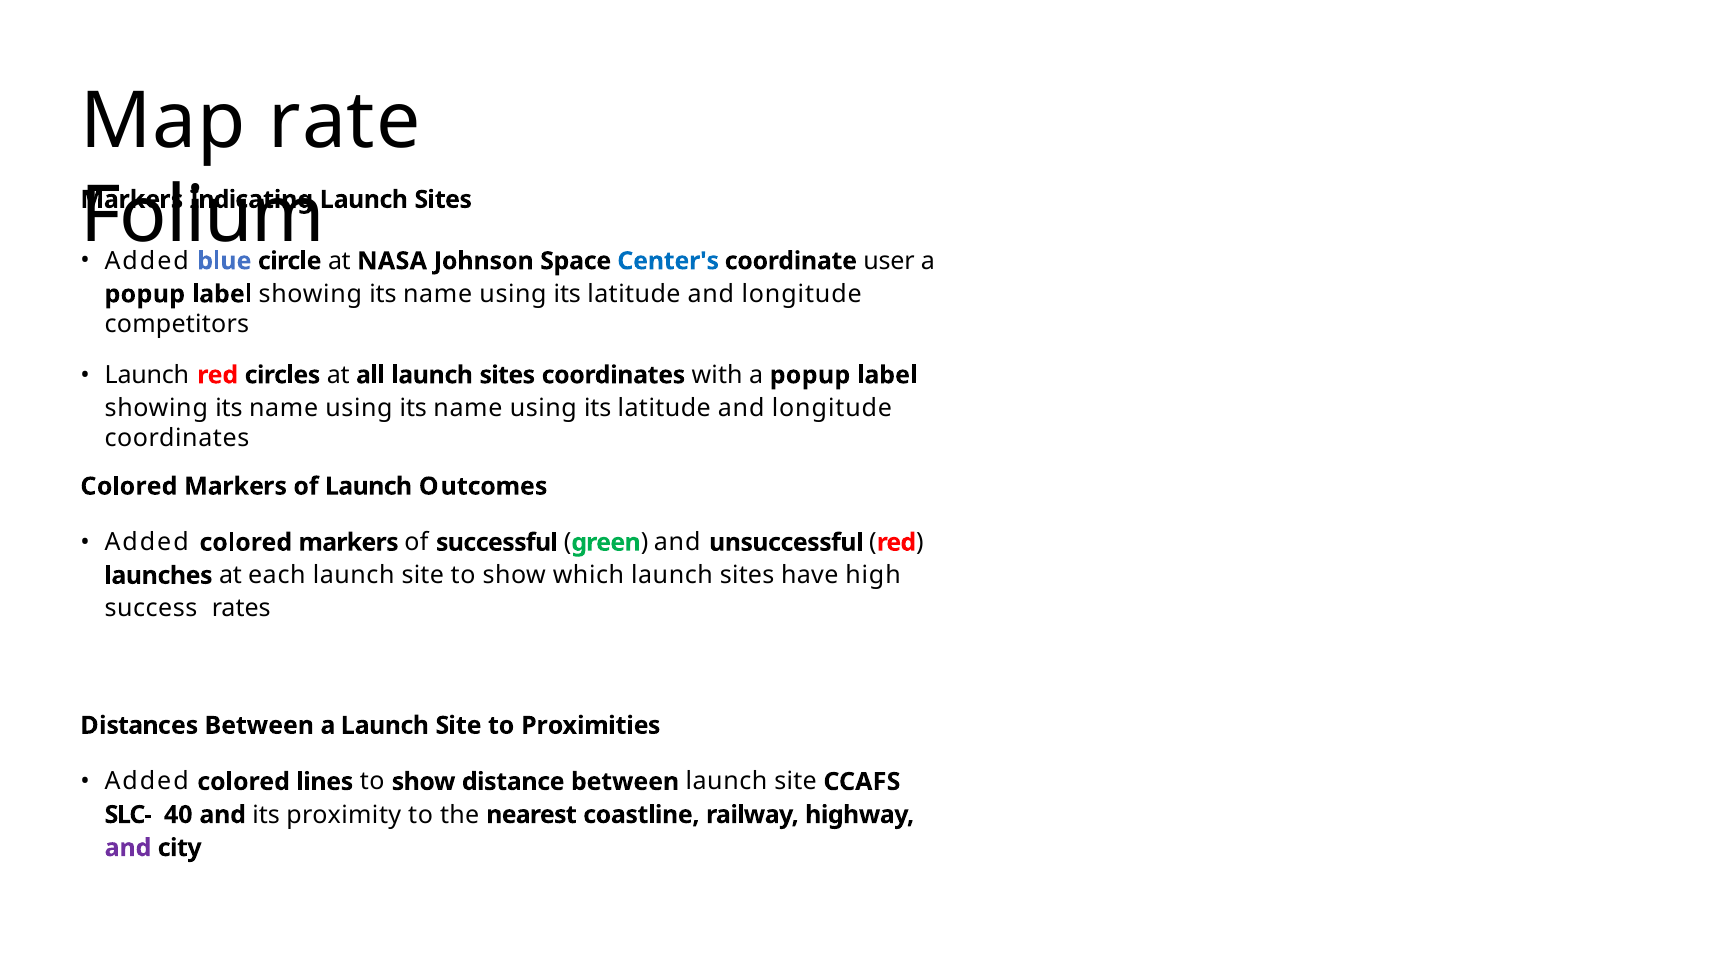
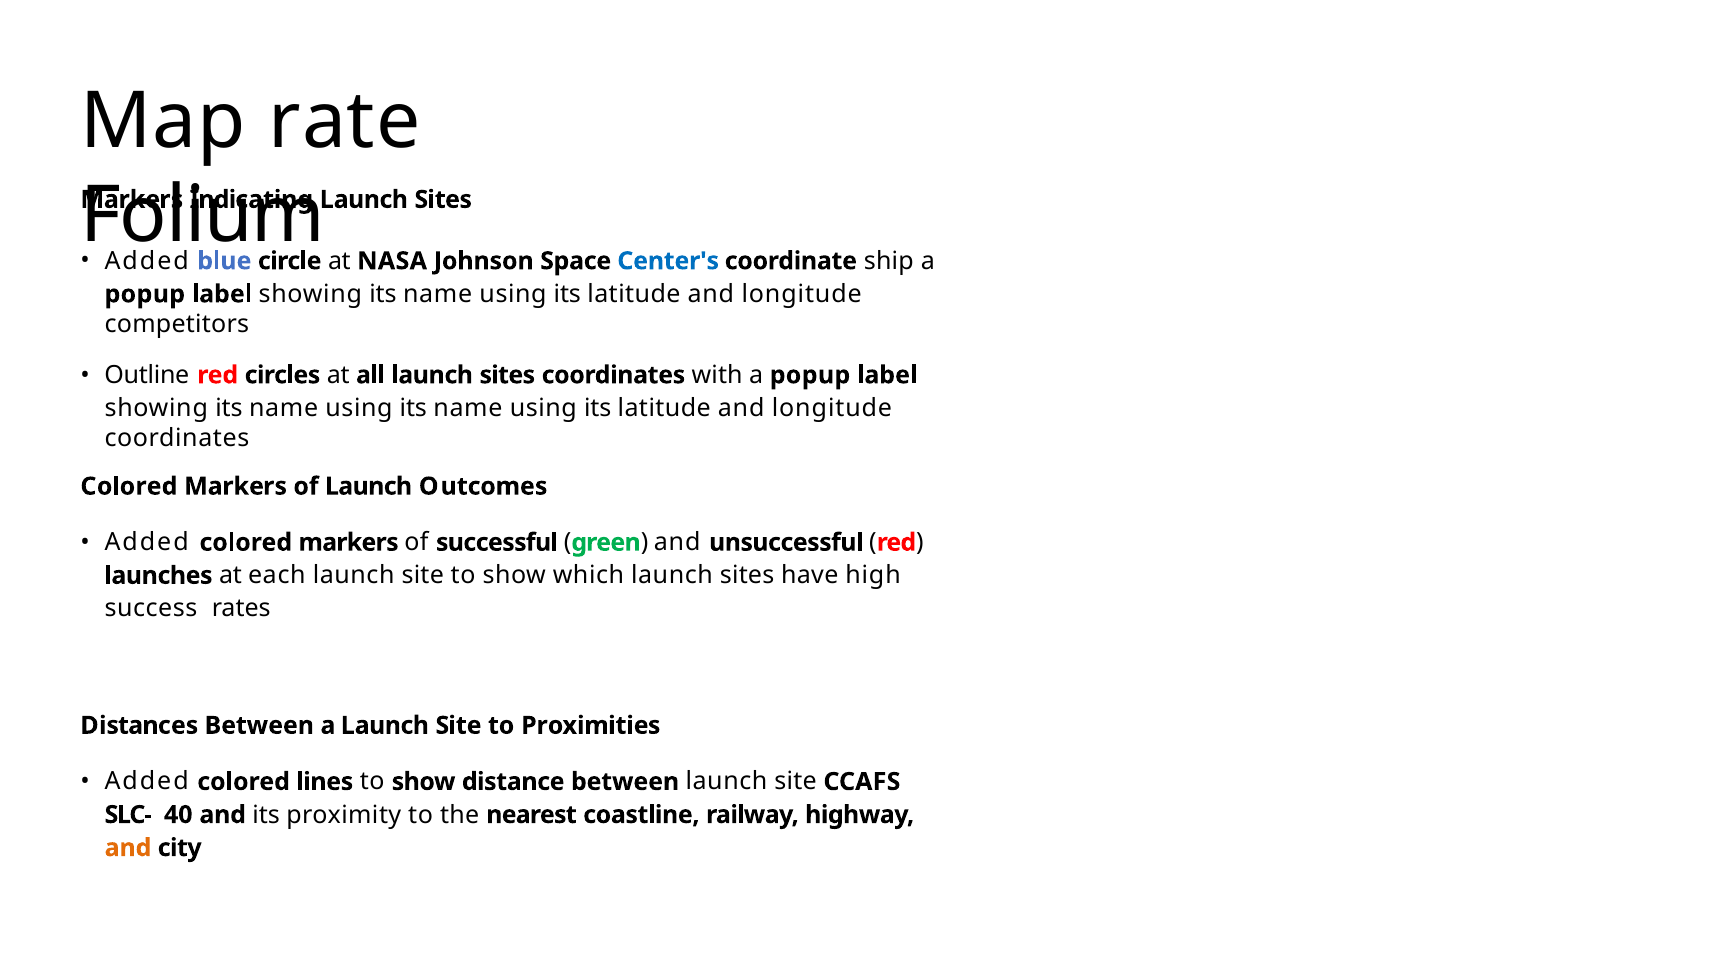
user: user -> ship (889, 261)
Launch: Launch -> Outline (147, 375)
and colour: purple -> orange (128, 847)
